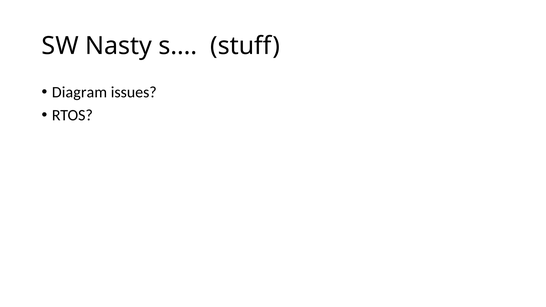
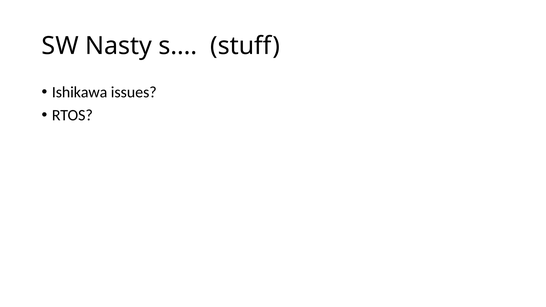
Diagram: Diagram -> Ishikawa (80, 92)
